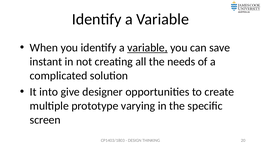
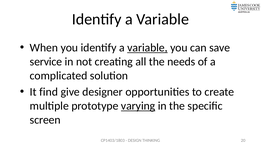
instant: instant -> service (46, 62)
into: into -> find (49, 92)
varying underline: none -> present (138, 106)
